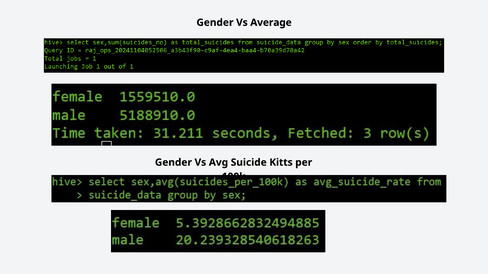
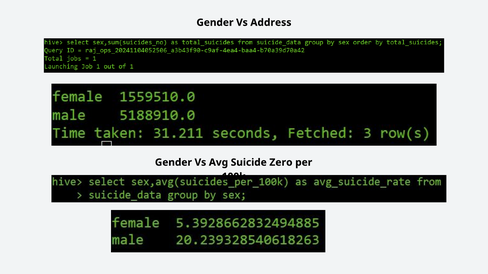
Average: Average -> Address (271, 23)
Kitts: Kitts -> Zero (281, 163)
